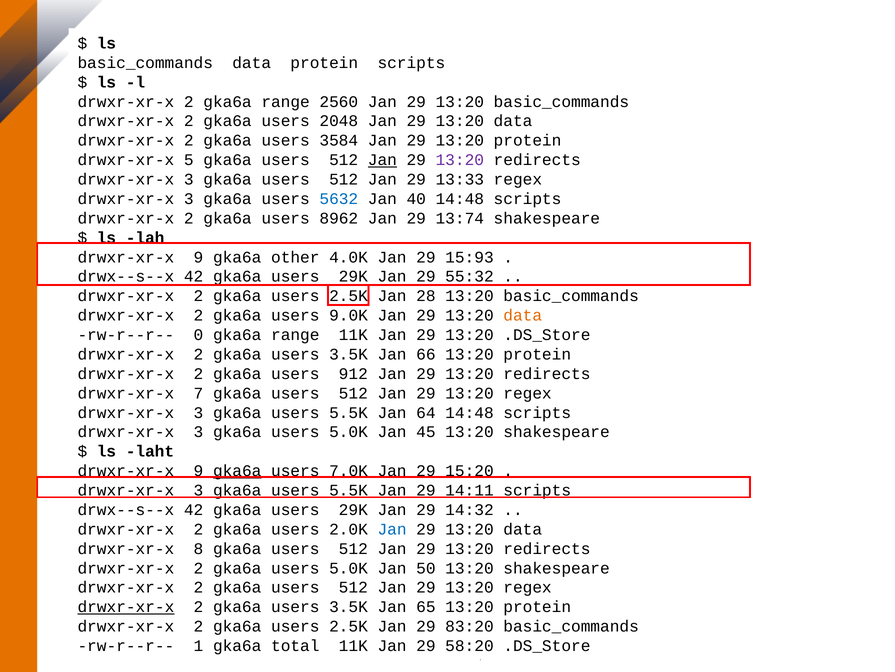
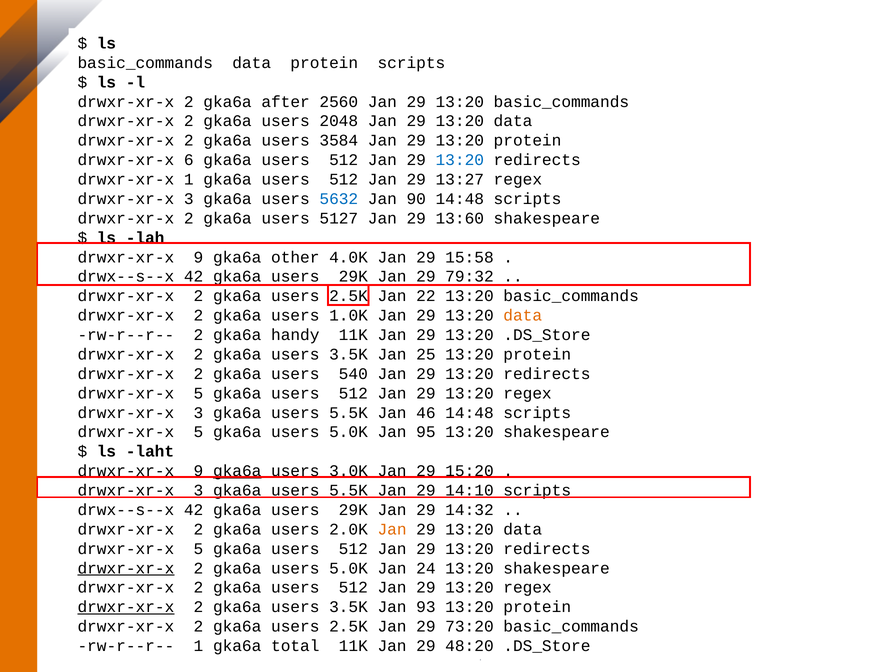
2 gka6a range: range -> after (286, 102)
5: 5 -> 6 (189, 160)
Jan underline: present -> none (382, 160)
13:20 colour: purple -> blue (460, 160)
3: 3 -> 1 (189, 179)
13:33: 13:33 -> 13:27 (460, 179)
40: 40 -> 90 (416, 199)
8962: 8962 -> 5127 (339, 218)
13:74: 13:74 -> 13:60 (460, 218)
15:93: 15:93 -> 15:58 (469, 257)
55:32: 55:32 -> 79:32 (469, 276)
28: 28 -> 22 (426, 296)
9.0K: 9.0K -> 1.0K (349, 315)
rw-r--r-- 0: 0 -> 2 (198, 335)
range: range -> handy (295, 335)
66: 66 -> 25 (426, 354)
912: 912 -> 540 (353, 373)
7: 7 -> 5 (198, 393)
64: 64 -> 46 (426, 412)
3: 3 -> 5 (198, 432)
45: 45 -> 95 (426, 432)
7.0K: 7.0K -> 3.0K (349, 470)
14:11: 14:11 -> 14:10 (469, 490)
Jan colour: blue -> orange (392, 529)
8: 8 -> 5 (198, 548)
drwxr-xr-x underline: none -> present (126, 568)
50: 50 -> 24 (426, 568)
65: 65 -> 93 (426, 606)
83:20: 83:20 -> 73:20 (469, 626)
58:20: 58:20 -> 48:20 (469, 645)
